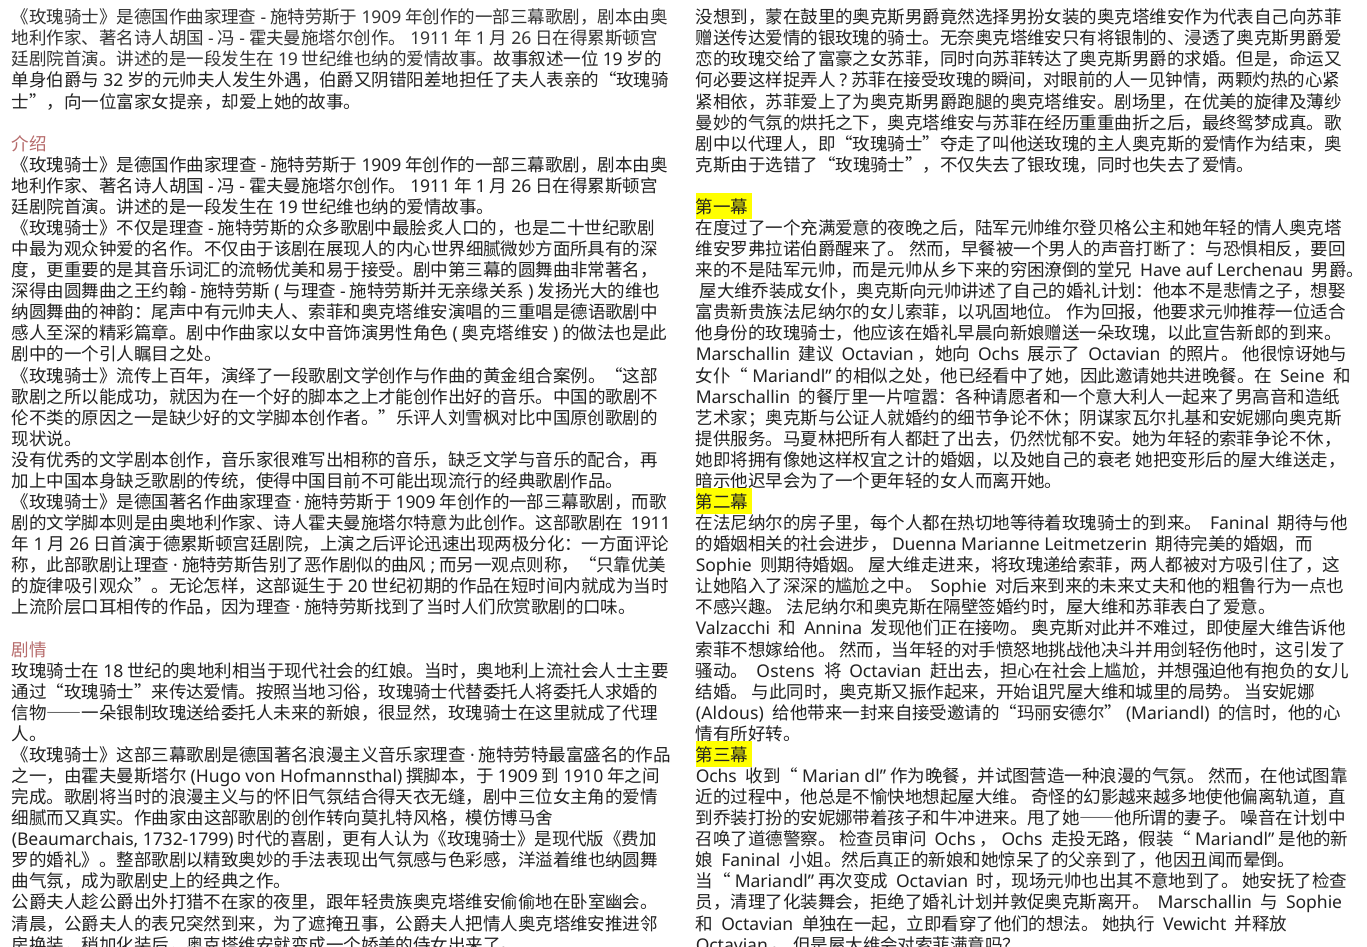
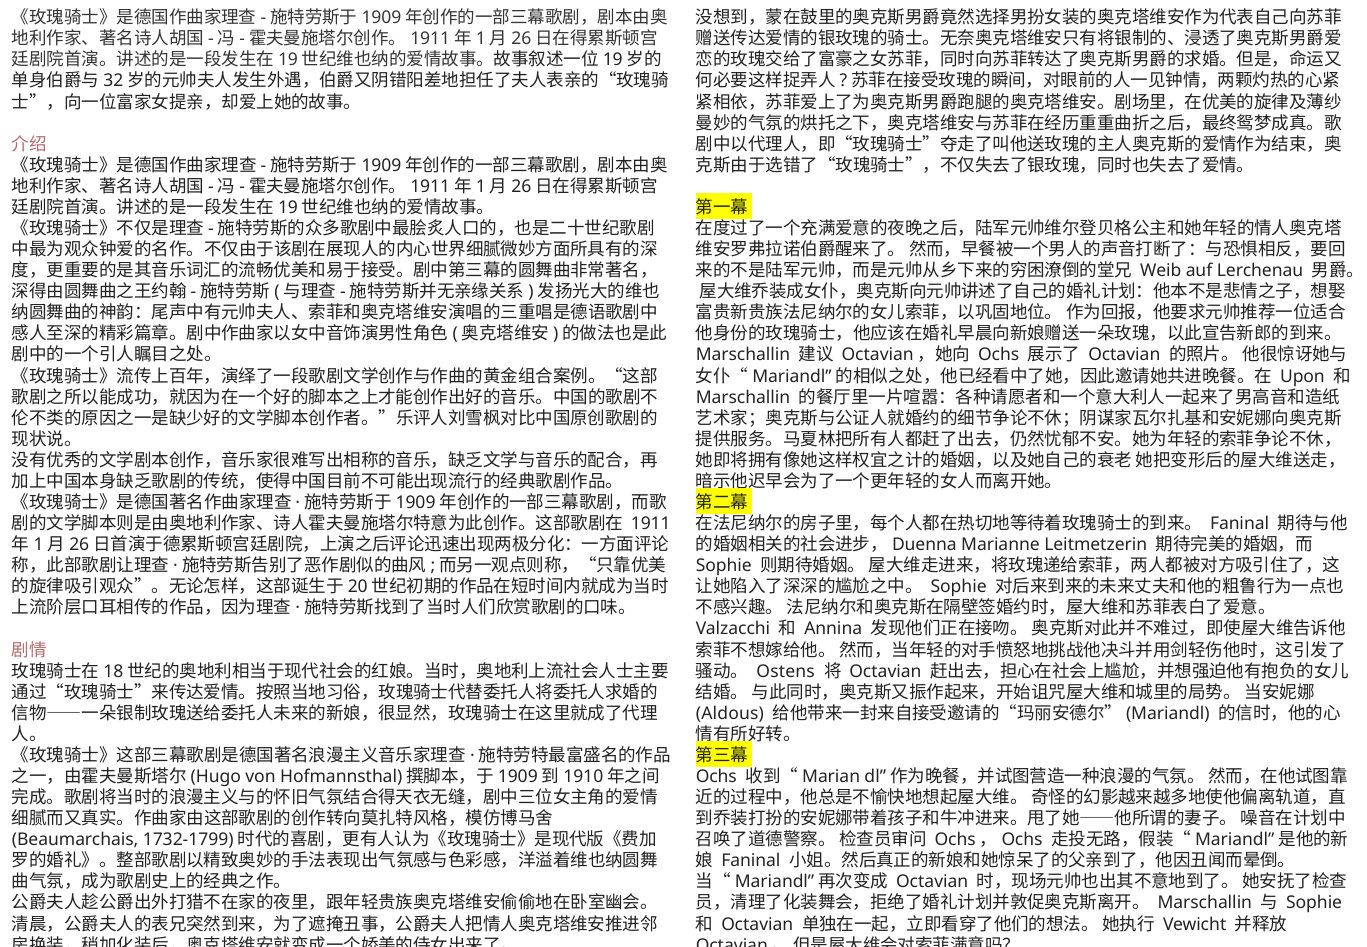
Have: Have -> Weib (1161, 271)
Seine: Seine -> Upon (1302, 376)
